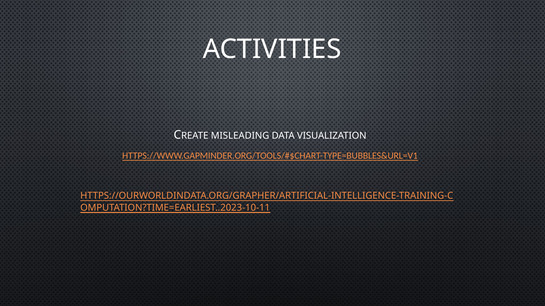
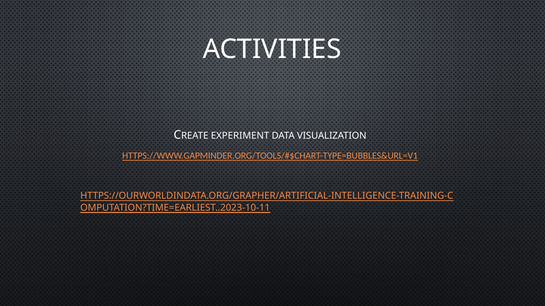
MISLEADING: MISLEADING -> EXPERIMENT (240, 136)
